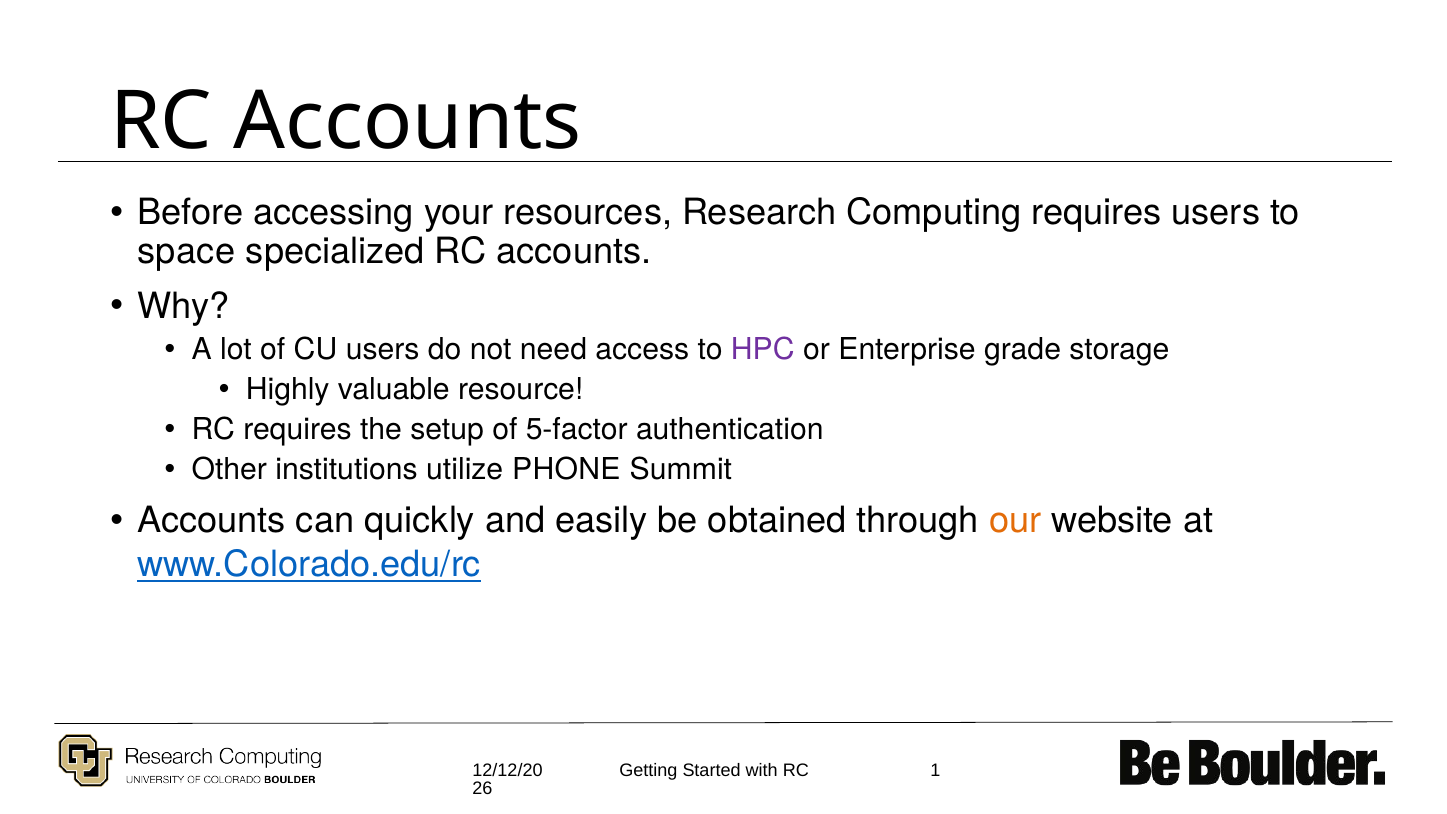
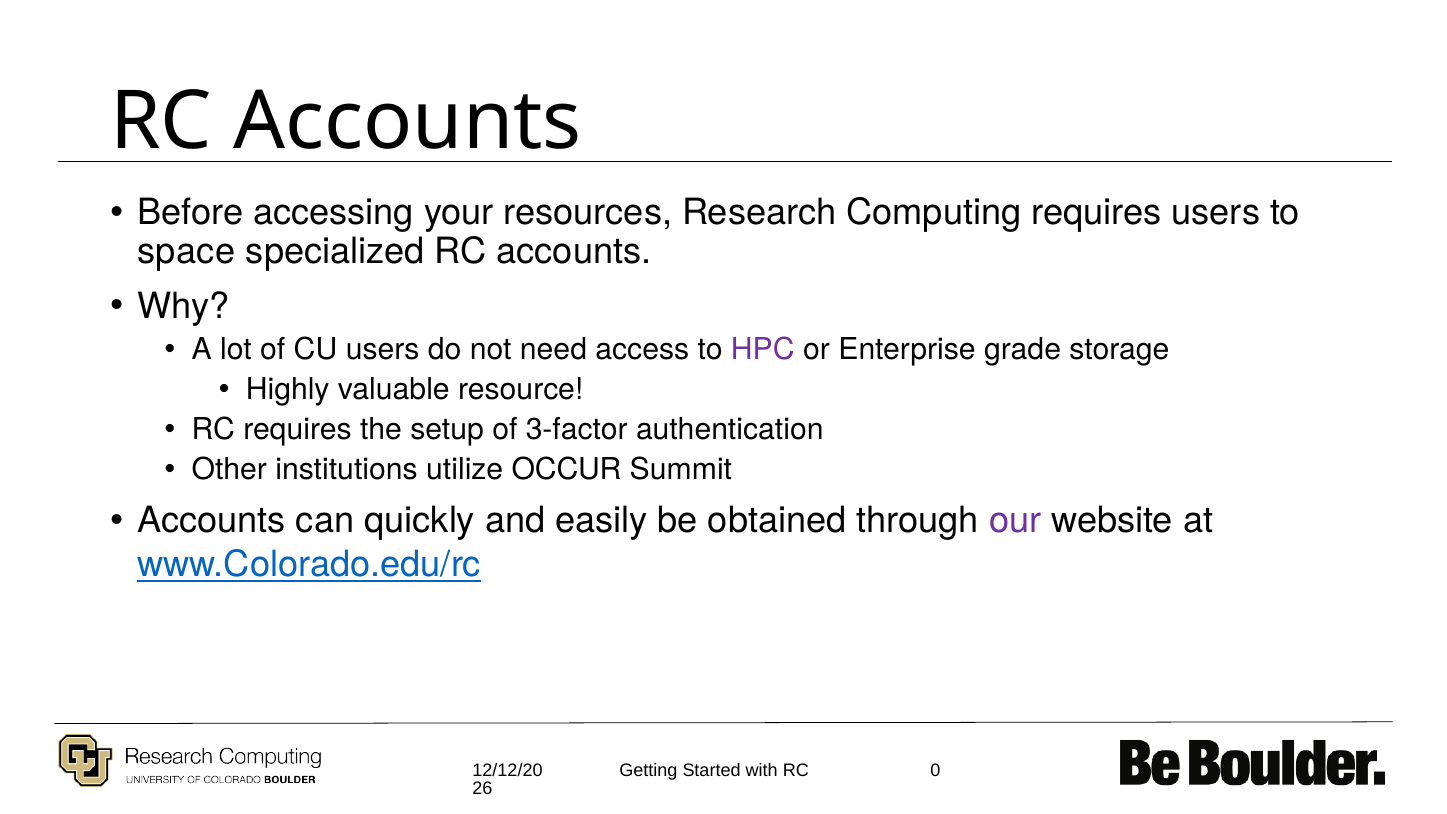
5-factor: 5-factor -> 3-factor (577, 430)
PHONE: PHONE -> OCCUR (567, 470)
our colour: orange -> purple (1015, 521)
1: 1 -> 0 (935, 770)
